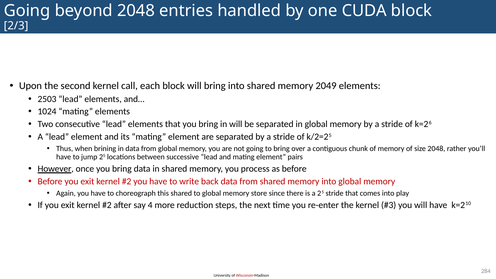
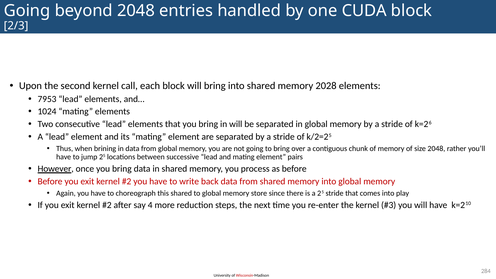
2049: 2049 -> 2028 (326, 86)
2503: 2503 -> 7953 (47, 99)
